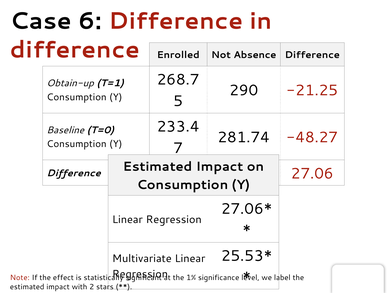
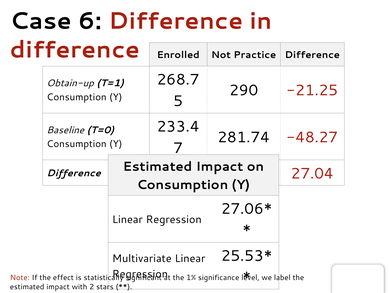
Absence: Absence -> Practice (255, 55)
27.06: 27.06 -> 27.04 (312, 173)
